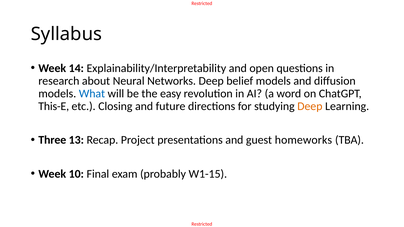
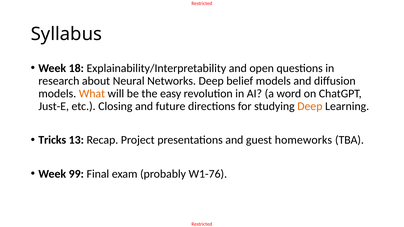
14: 14 -> 18 (76, 68)
What colour: blue -> orange (92, 94)
This-E: This-E -> Just-E (54, 106)
Three: Three -> Tricks (52, 140)
10: 10 -> 99 (76, 174)
W1-15: W1-15 -> W1-76 (208, 174)
